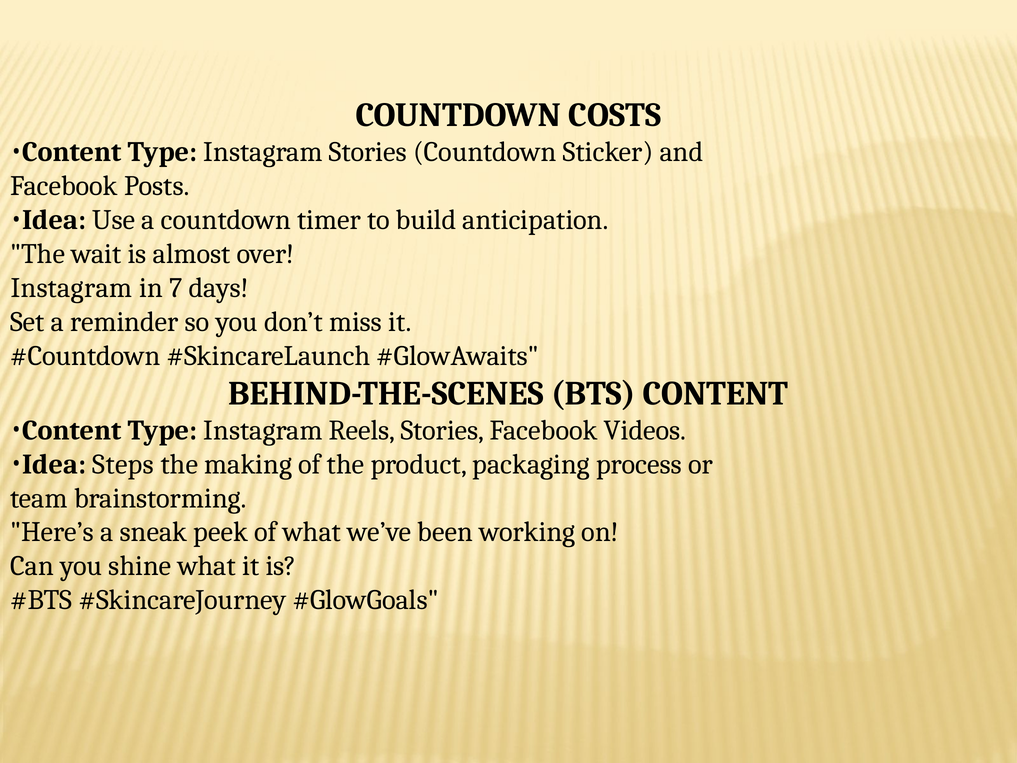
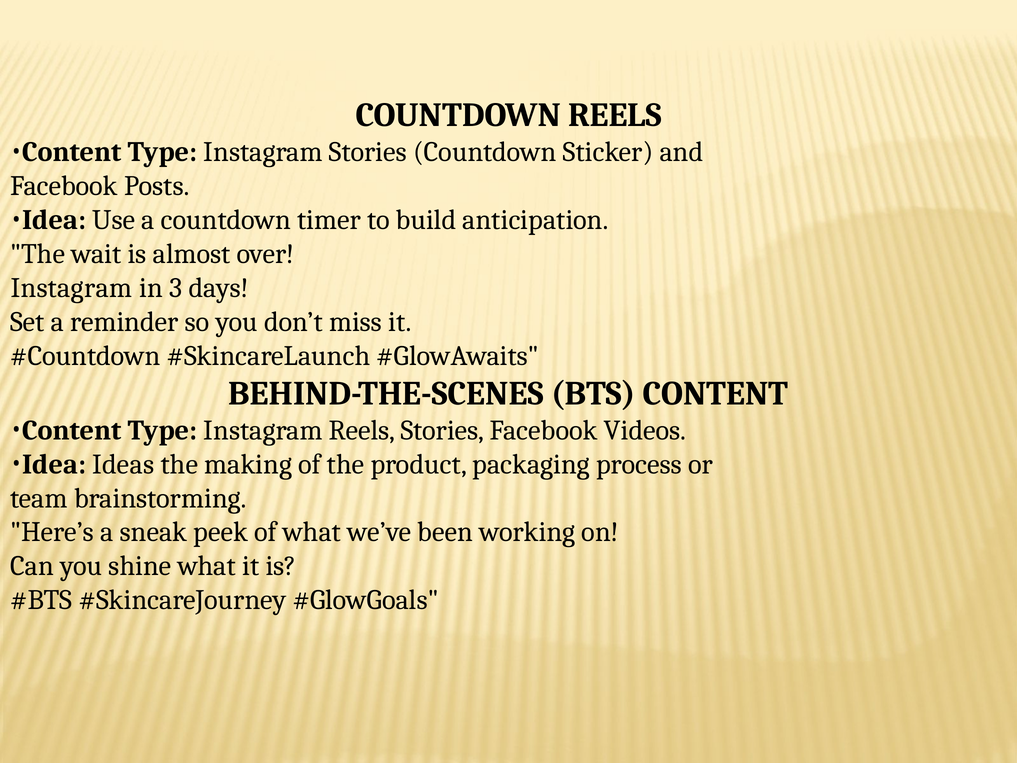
COUNTDOWN COSTS: COSTS -> REELS (615, 115)
7: 7 -> 3 (176, 288)
Steps: Steps -> Ideas (123, 464)
